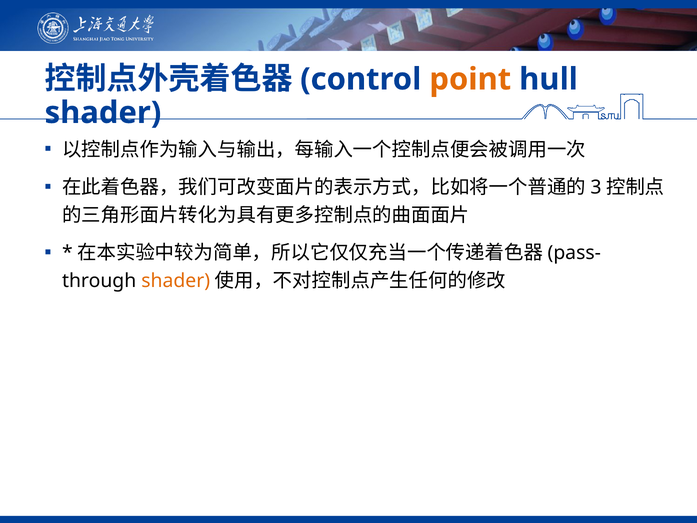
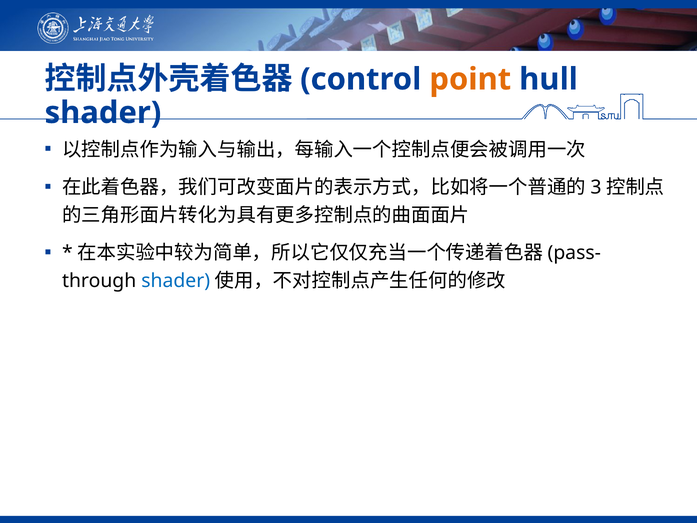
shader colour: orange -> blue (176, 281)
